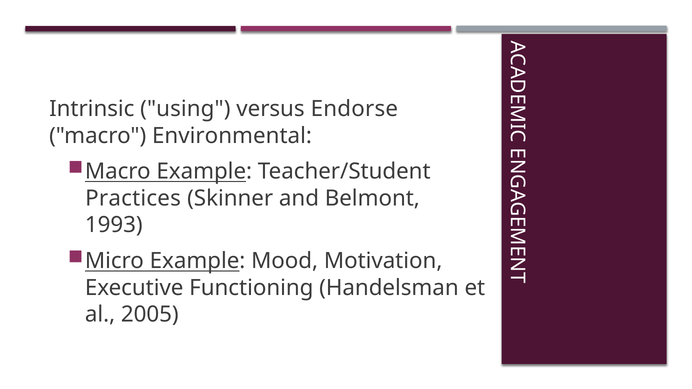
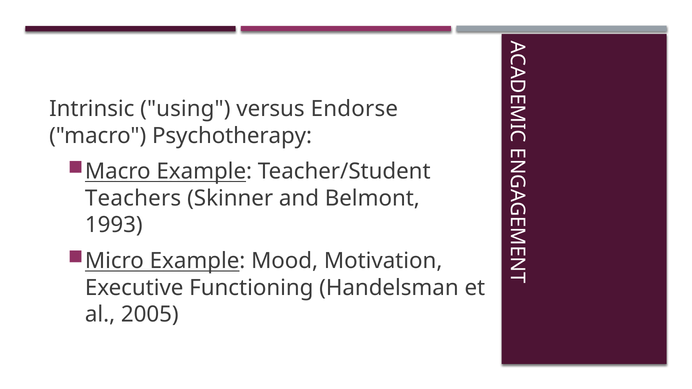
Environmental: Environmental -> Psychotherapy (232, 136)
Practices: Practices -> Teachers (133, 198)
